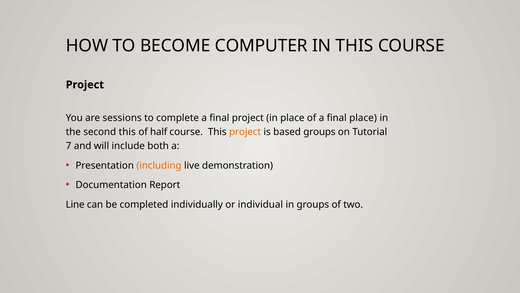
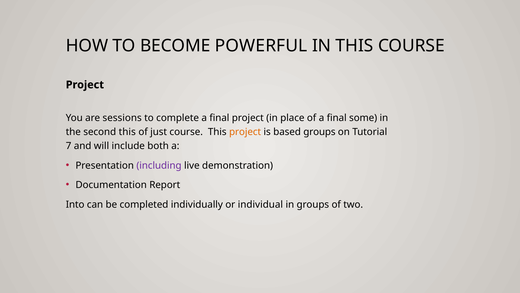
COMPUTER: COMPUTER -> POWERFUL (261, 46)
final place: place -> some (363, 118)
half: half -> just (159, 132)
including colour: orange -> purple (159, 165)
Line: Line -> Into (75, 204)
